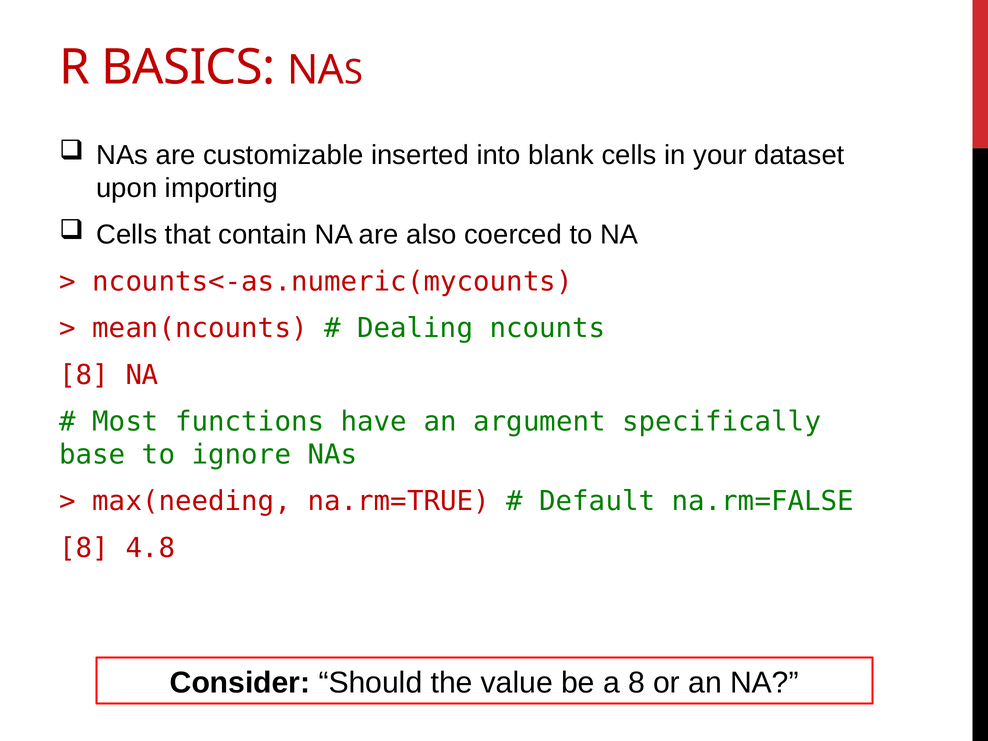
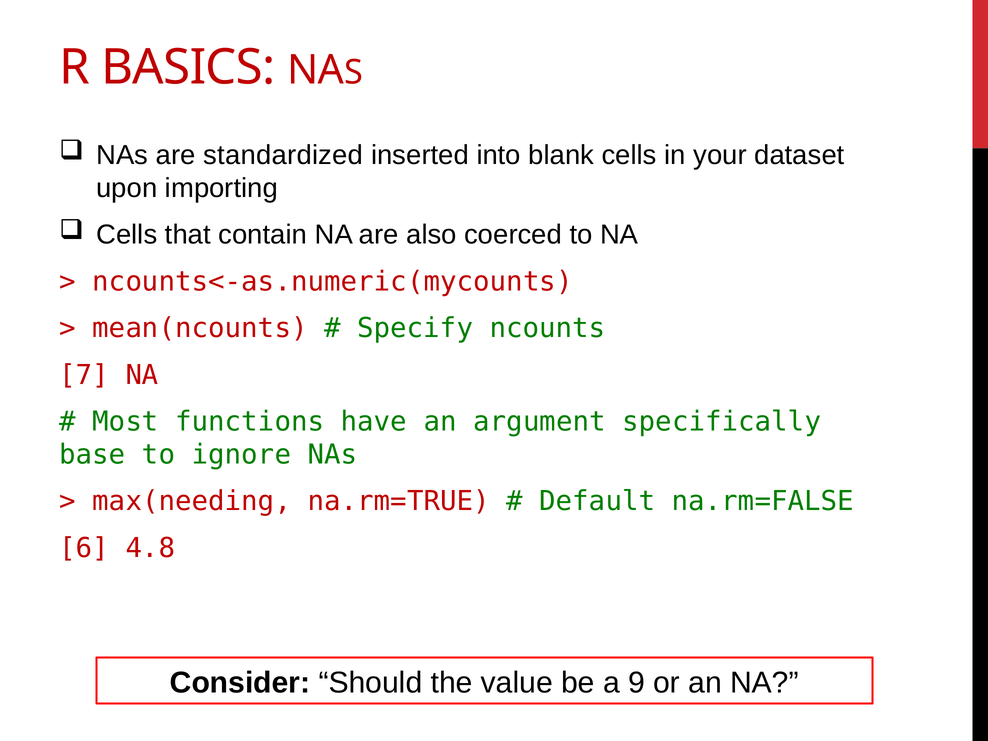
customizable: customizable -> standardized (283, 155)
Dealing: Dealing -> Specify (415, 328)
8: 8 -> 7 (84, 375)
8: 8 -> 6 (84, 548)
a 8: 8 -> 9 (637, 683)
